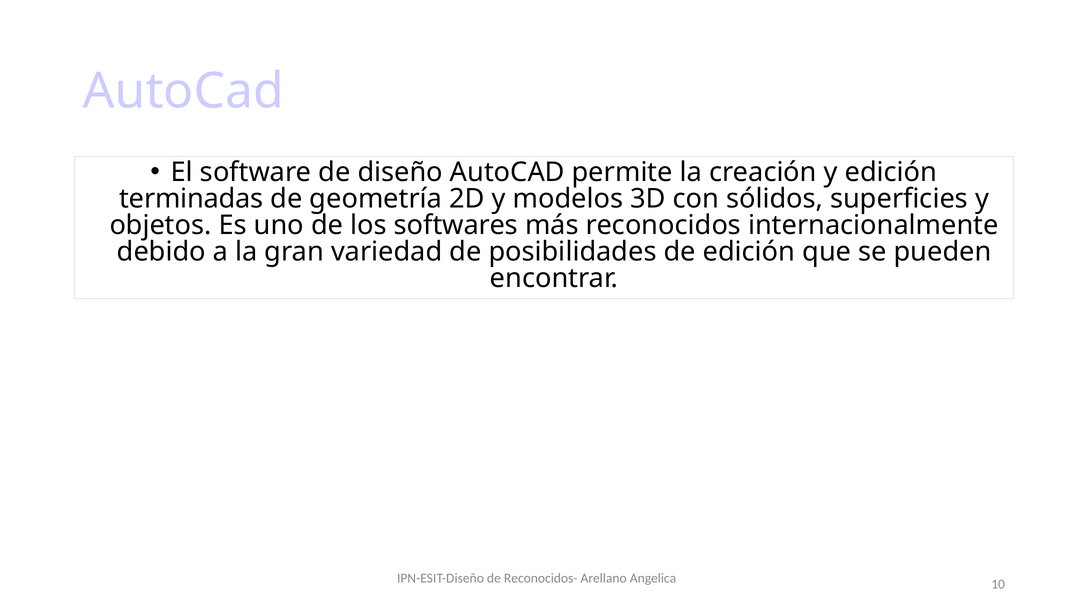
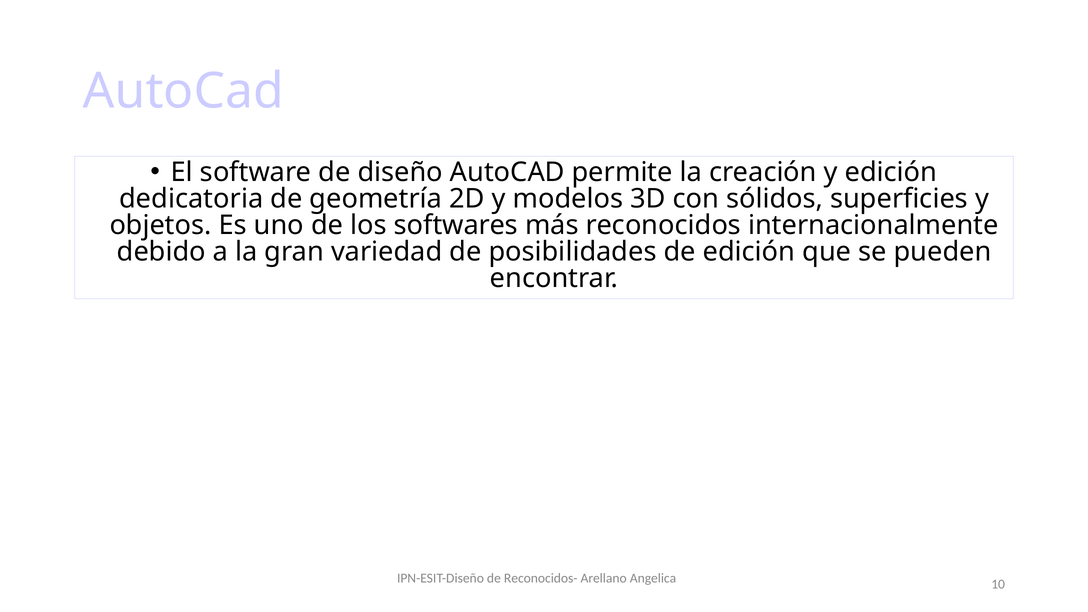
terminadas: terminadas -> dedicatoria (191, 199)
